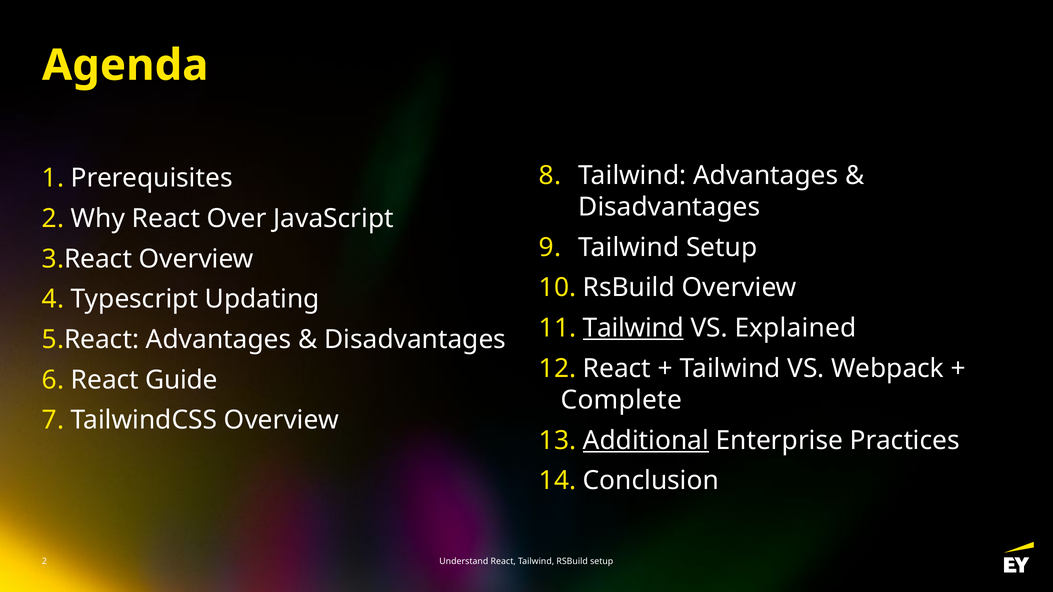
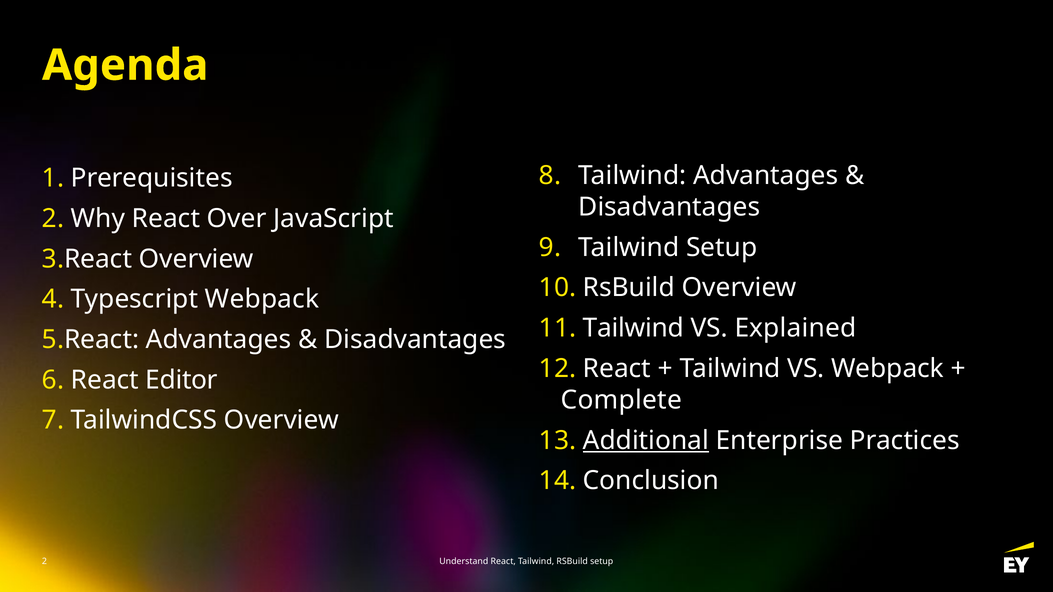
Typescript Updating: Updating -> Webpack (262, 299)
Tailwind underline: present -> none (633, 328)
Guide: Guide -> Editor (182, 380)
